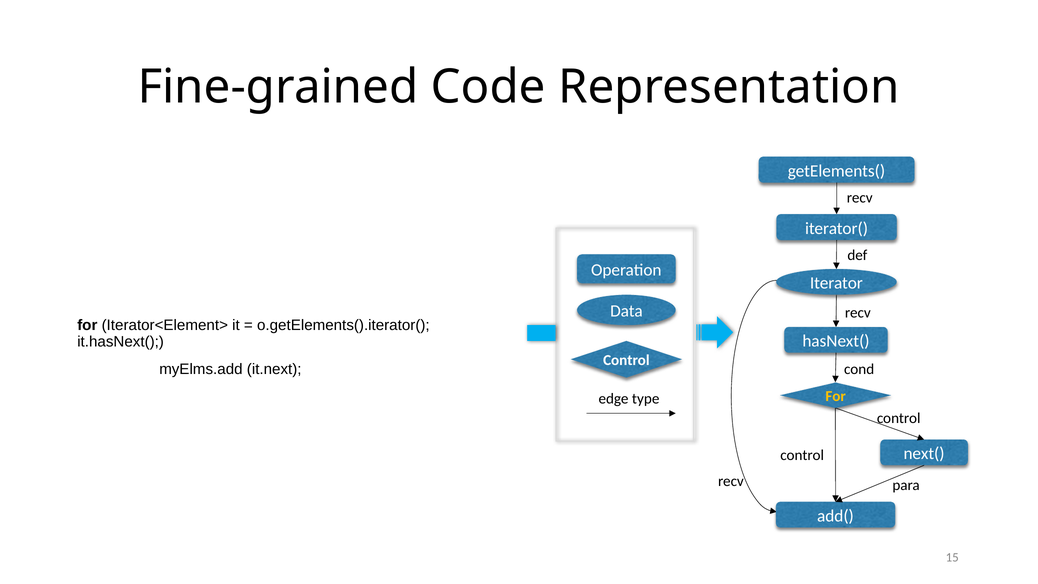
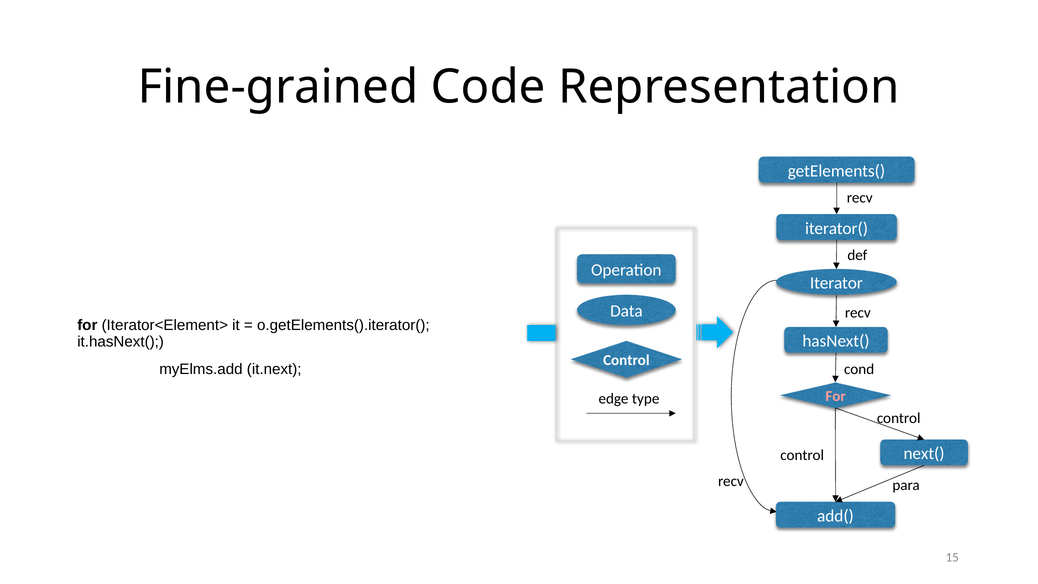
For colour: yellow -> pink (836, 396)
